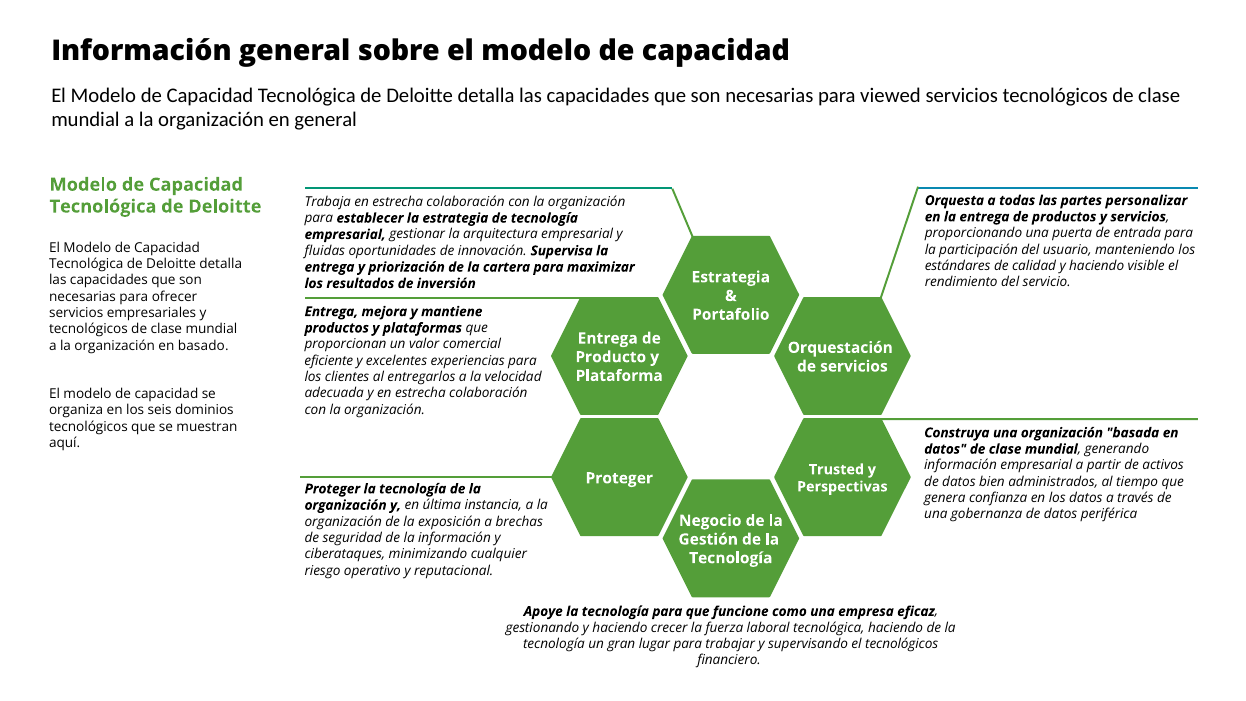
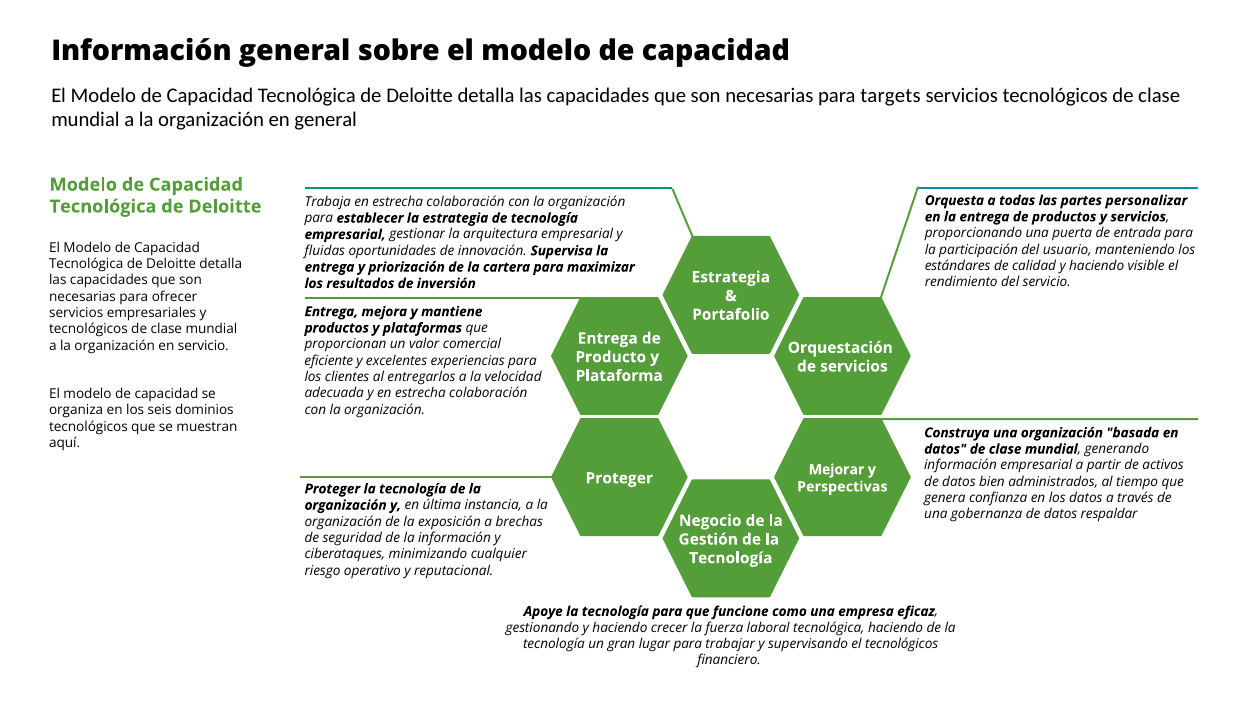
viewed: viewed -> targets (890, 95)
en basado: basado -> servicio (203, 346)
Trusted: Trusted -> Mejorar (836, 469)
periférica: periférica -> respaldar (1109, 514)
